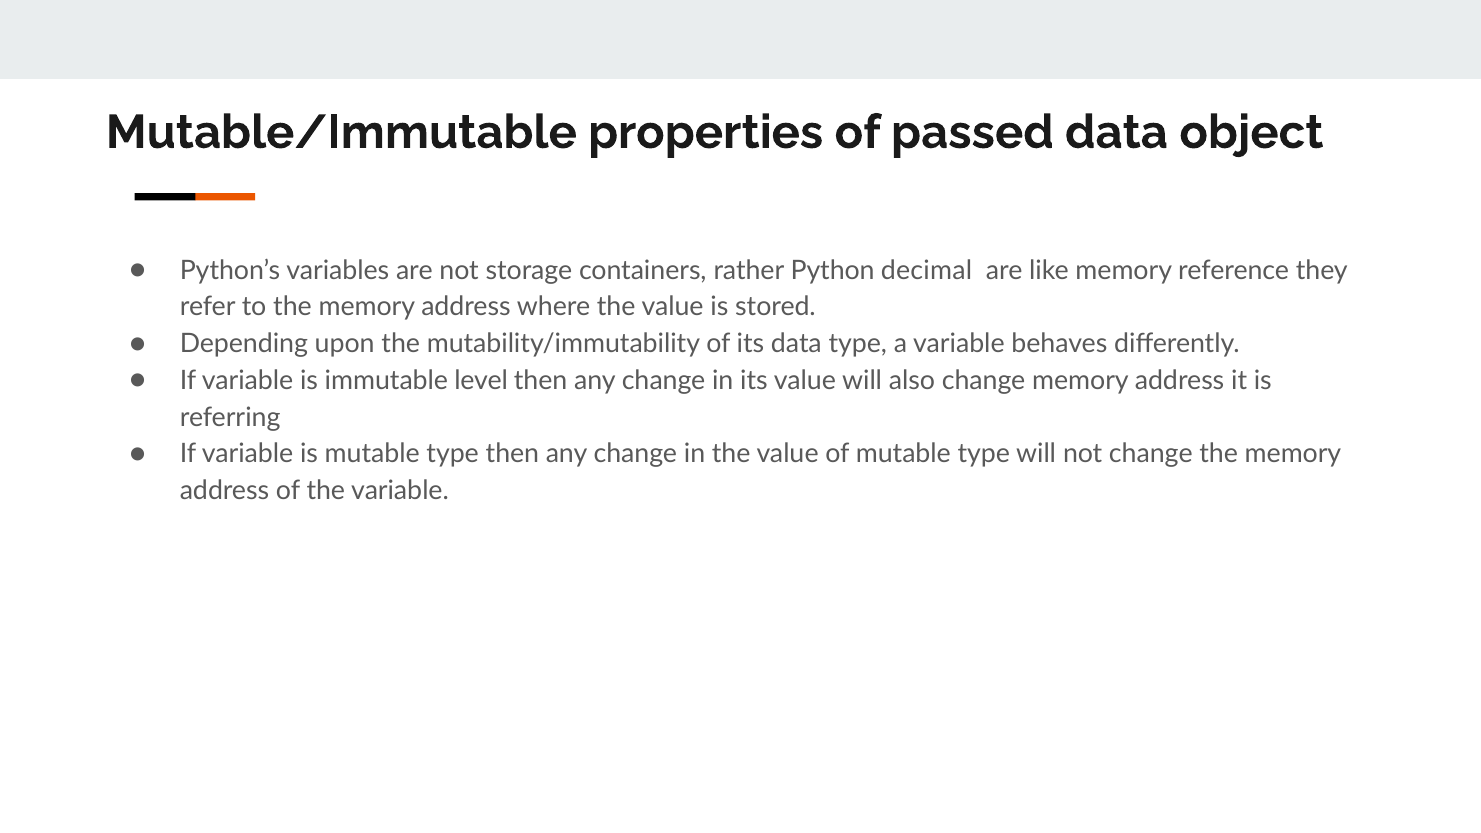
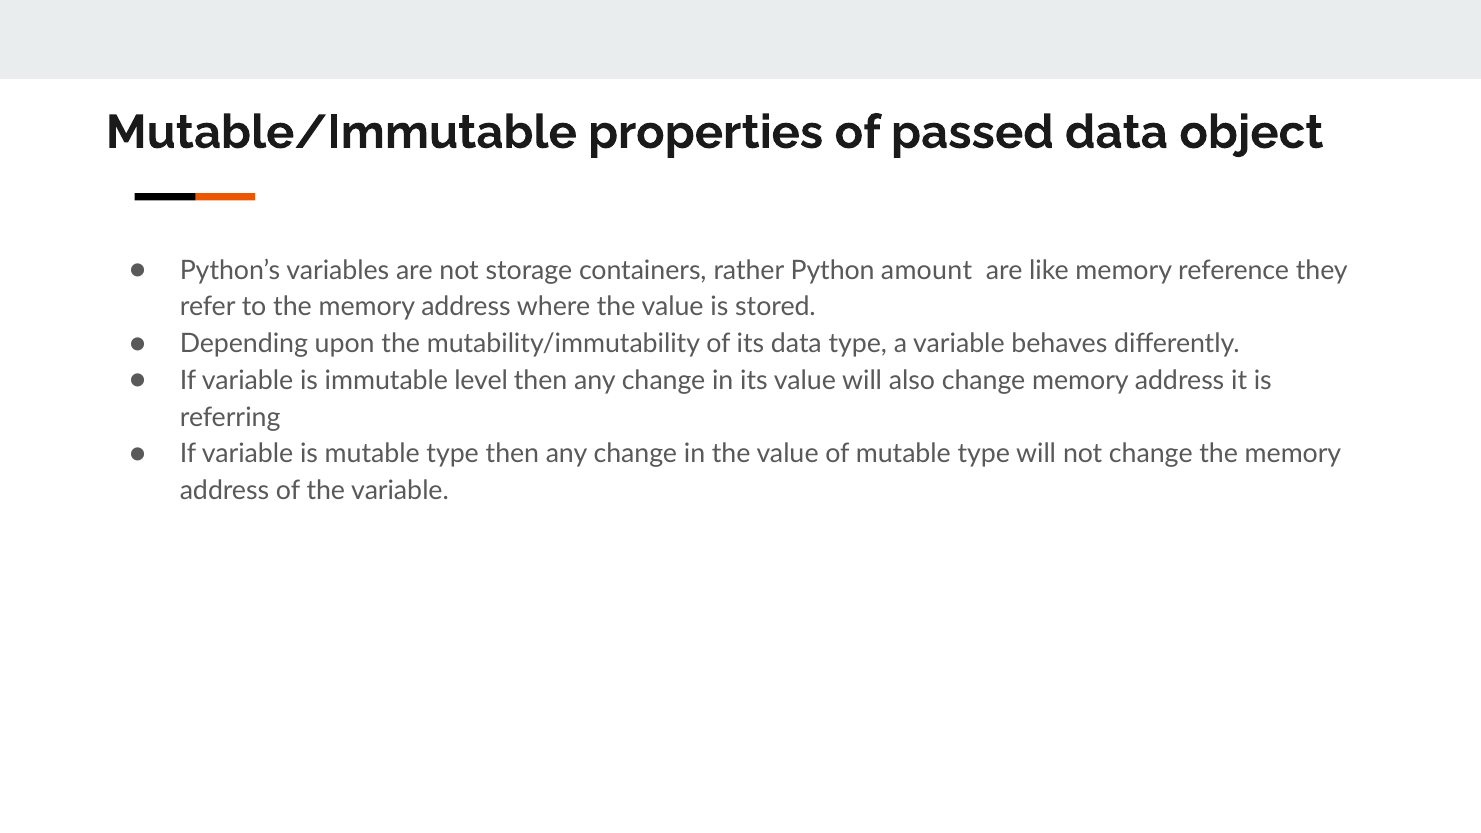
decimal: decimal -> amount (927, 270)
